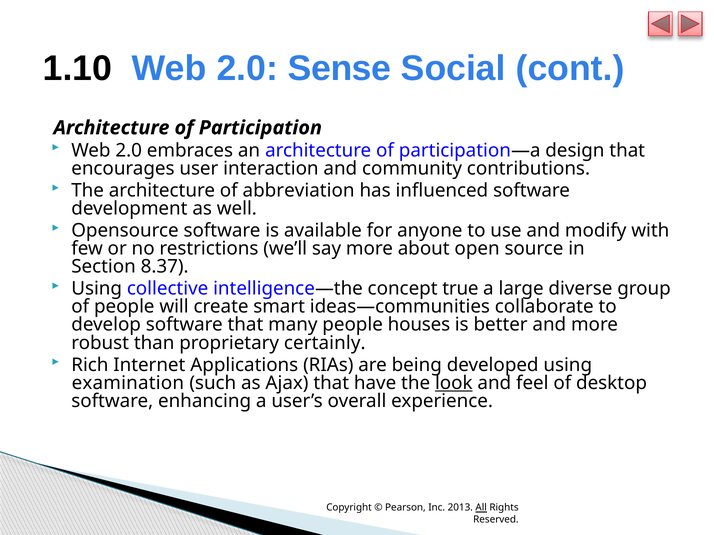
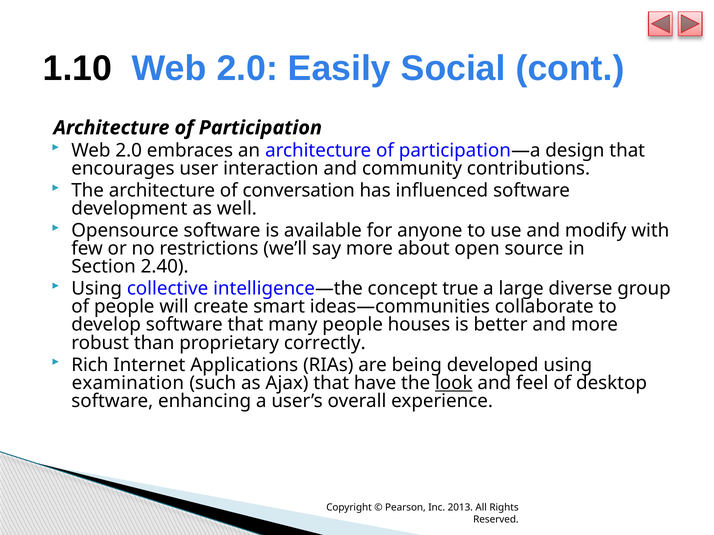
Sense: Sense -> Easily (339, 69)
abbreviation: abbreviation -> conversation (299, 191)
8.37: 8.37 -> 2.40 (165, 267)
certainly: certainly -> correctly (325, 343)
All underline: present -> none (481, 508)
